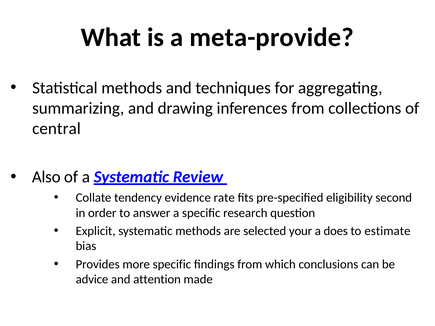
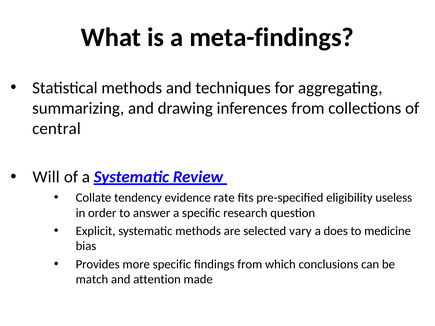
meta-provide: meta-provide -> meta-findings (272, 37)
Also: Also -> Will (46, 177)
second: second -> useless (394, 198)
your: your -> vary (300, 231)
estimate: estimate -> medicine (388, 231)
advice: advice -> match (92, 280)
